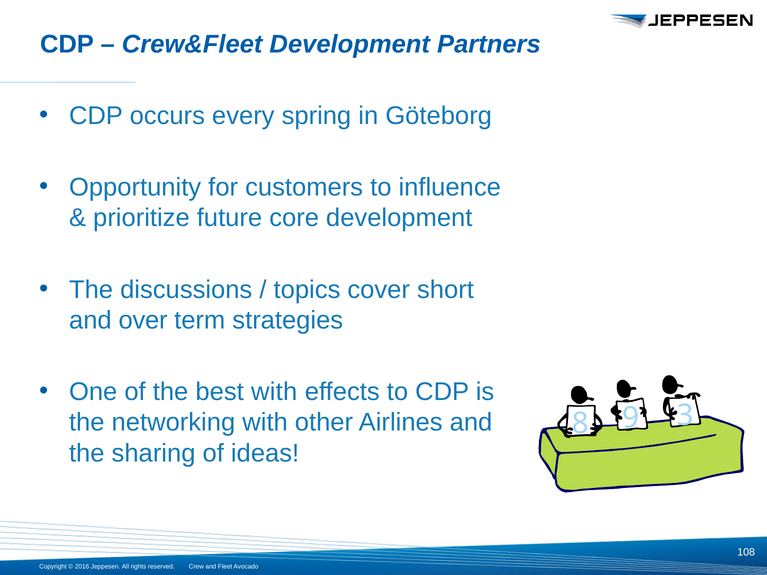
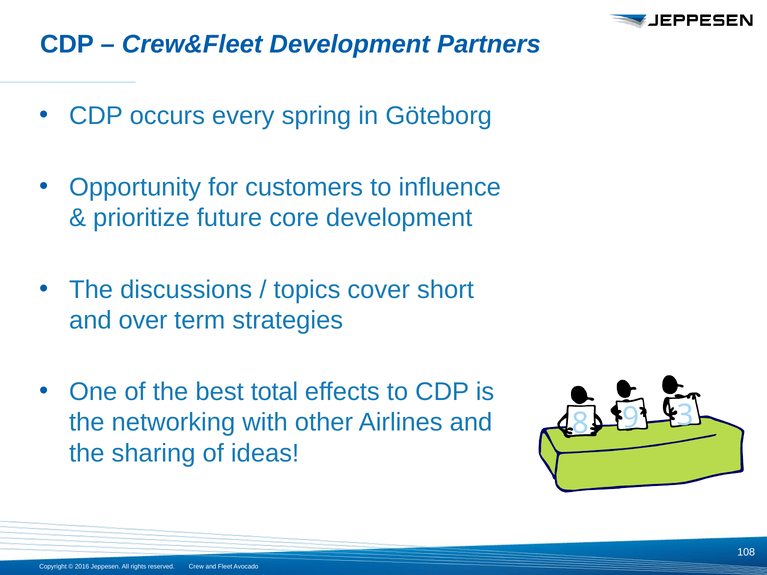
best with: with -> total (274, 392)
